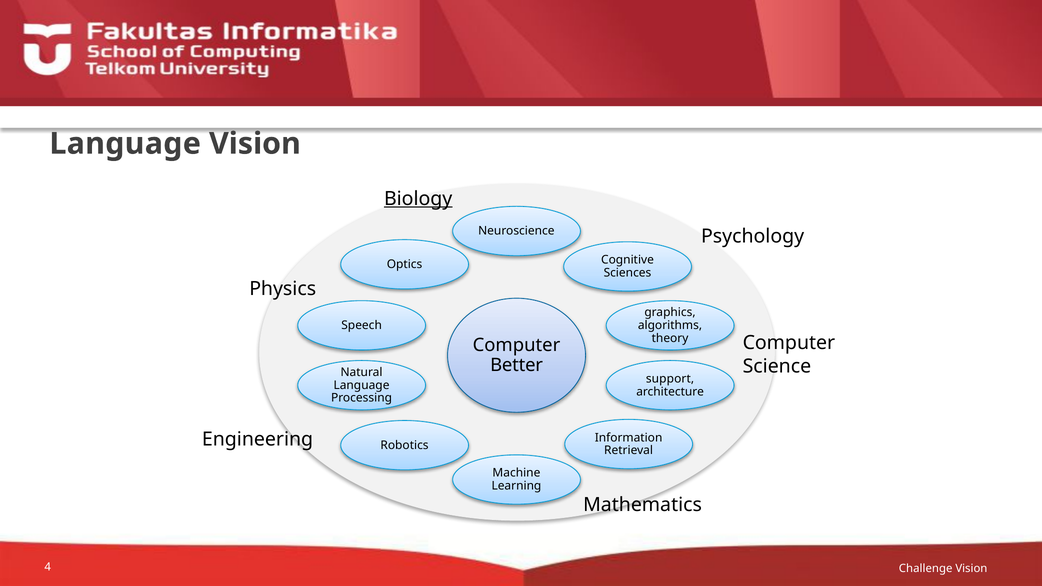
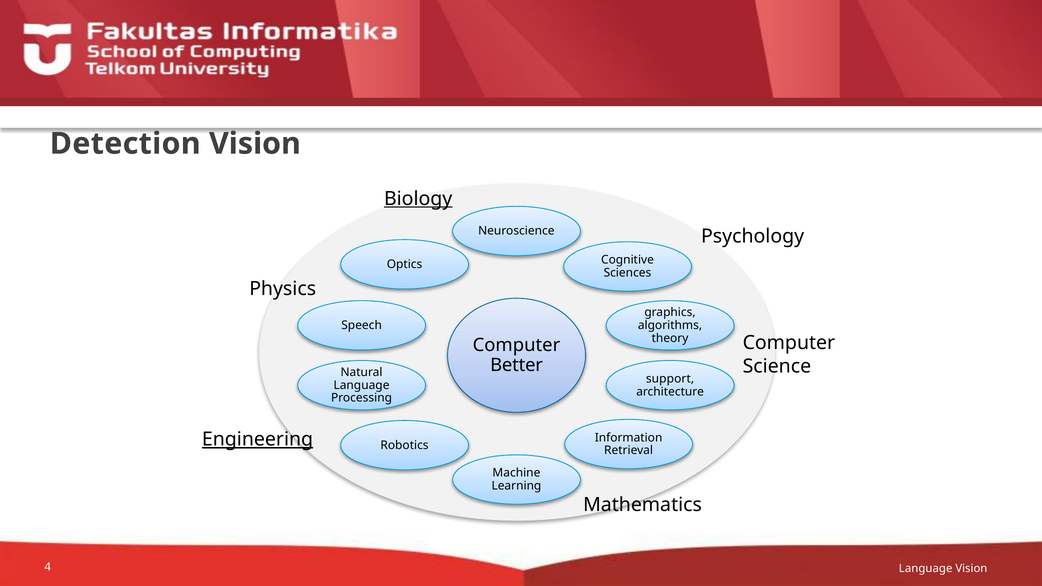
Language: Language -> Detection (125, 144)
Engineering underline: none -> present (258, 439)
Challenge: Challenge -> Language (926, 569)
